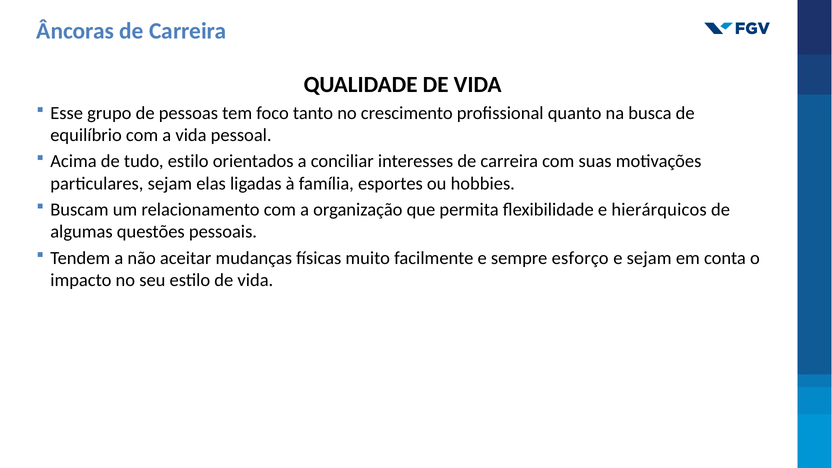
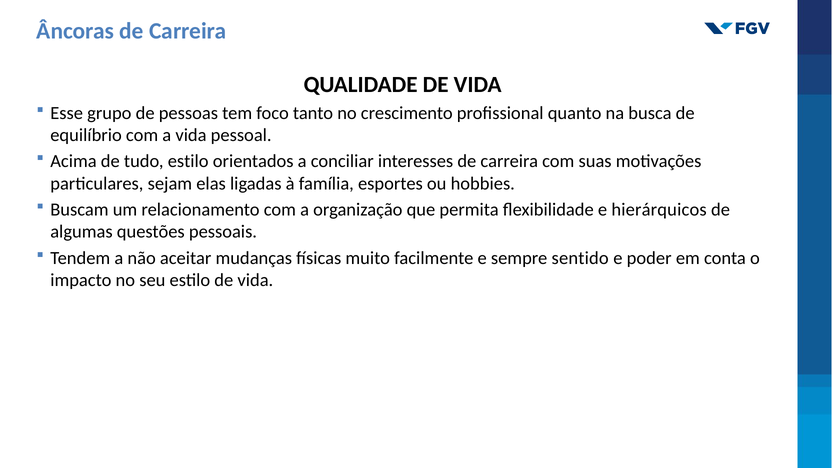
esforço: esforço -> sentido (580, 258)
e sejam: sejam -> poder (649, 258)
